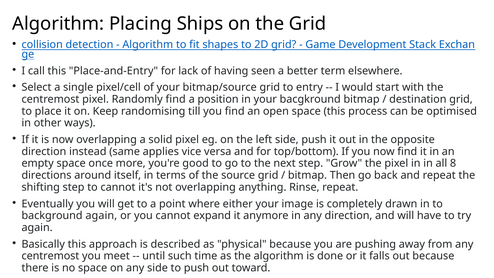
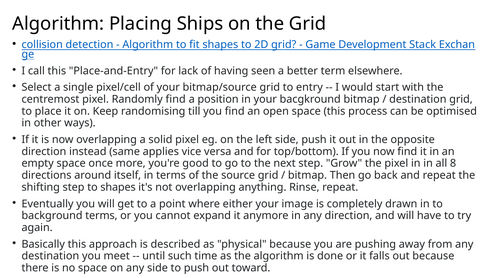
to cannot: cannot -> shapes (118, 187)
background again: again -> terms (101, 216)
centremost: centremost -> destination (50, 256)
